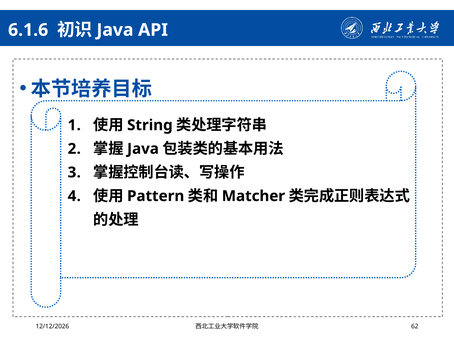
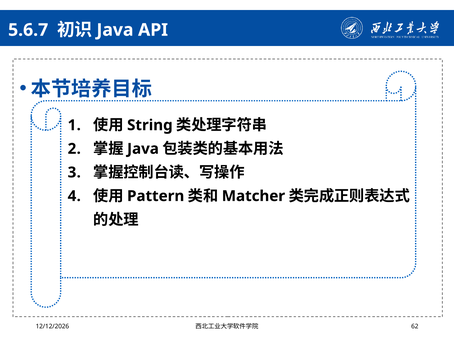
6.1.6: 6.1.6 -> 5.6.7 (28, 30)
